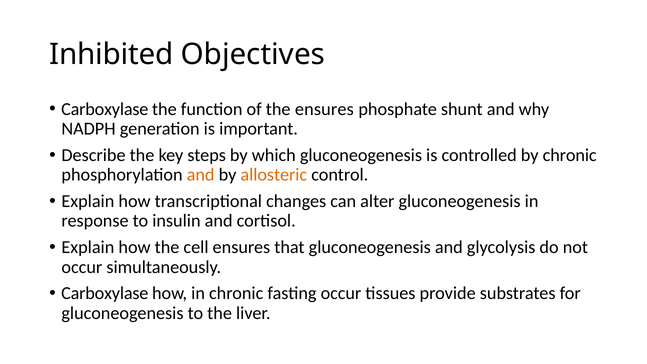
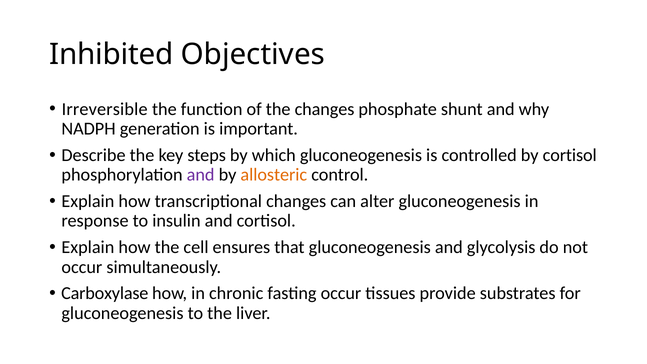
Carboxylase: Carboxylase -> Irreversible (105, 109)
the ensures: ensures -> changes (325, 109)
by chronic: chronic -> cortisol (570, 155)
and colour: orange -> purple (201, 175)
